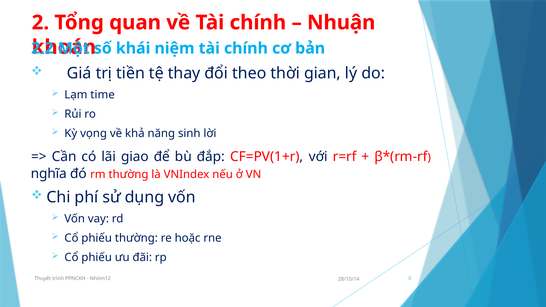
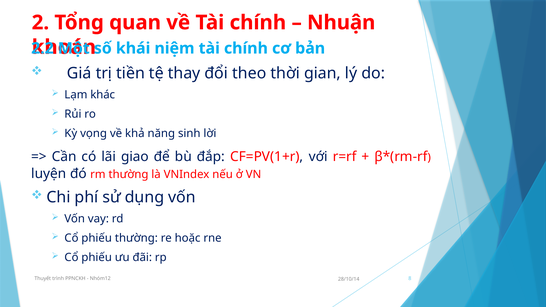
time: time -> khác (103, 95)
nghĩa: nghĩa -> luyện (49, 174)
